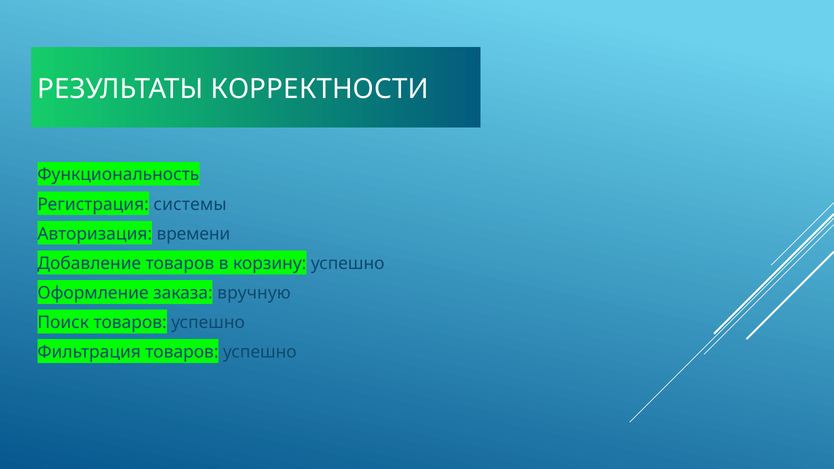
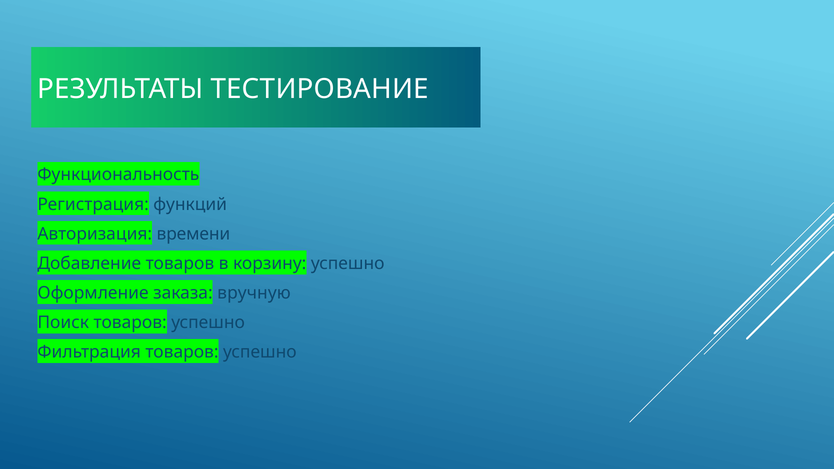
КОРРЕКТНОСТИ: КОРРЕКТНОСТИ -> ТЕСТИРОВАНИЕ (320, 89)
системы: системы -> функций (190, 204)
